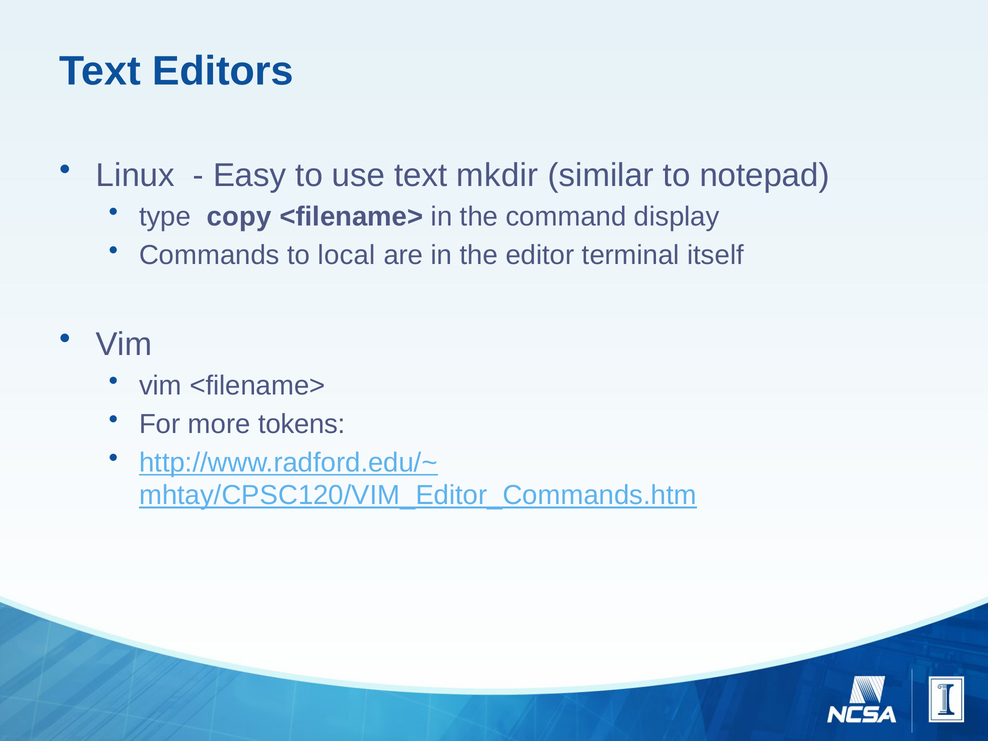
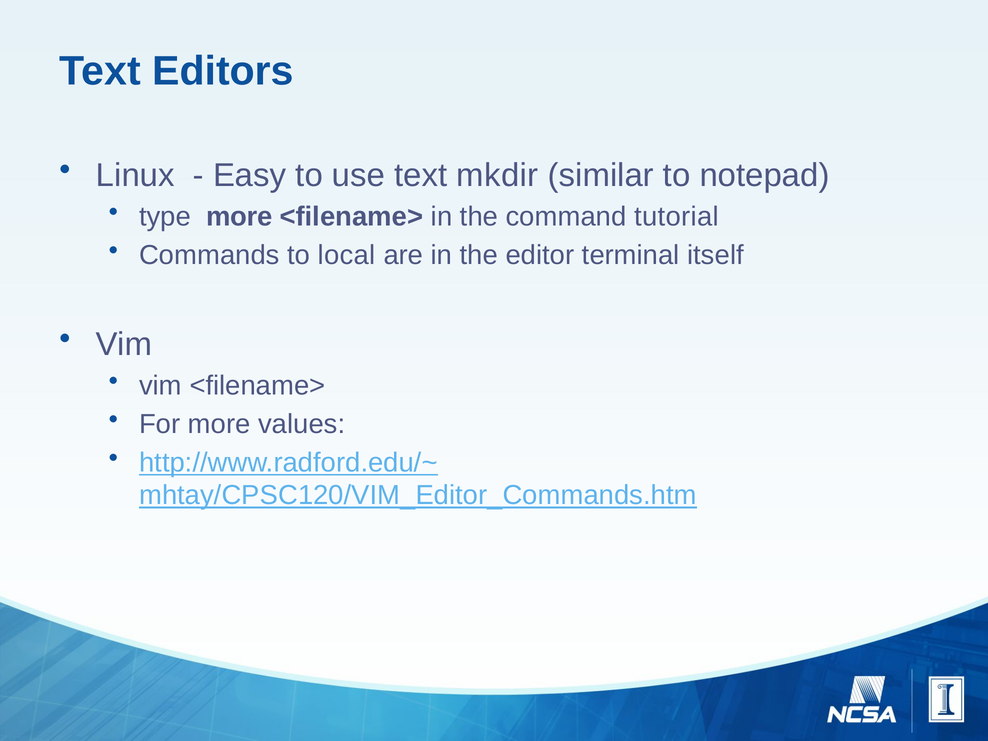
type copy: copy -> more (239, 217)
display: display -> tutorial (677, 217)
tokens: tokens -> values (302, 424)
